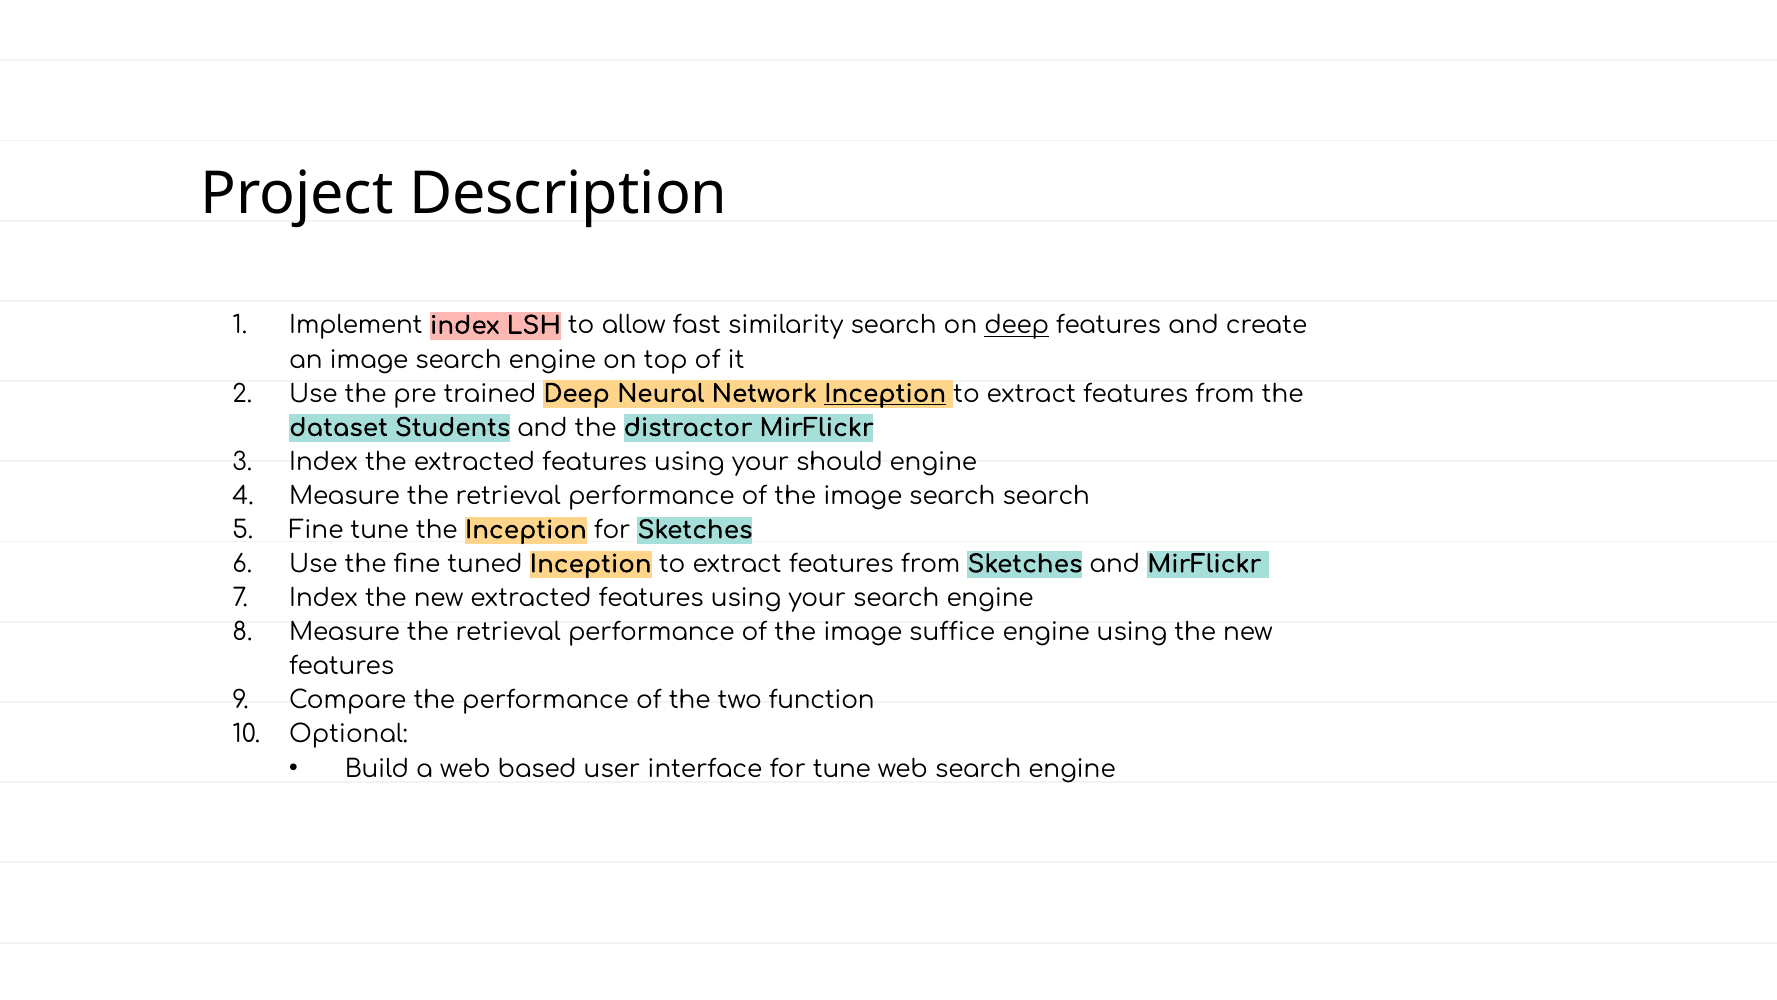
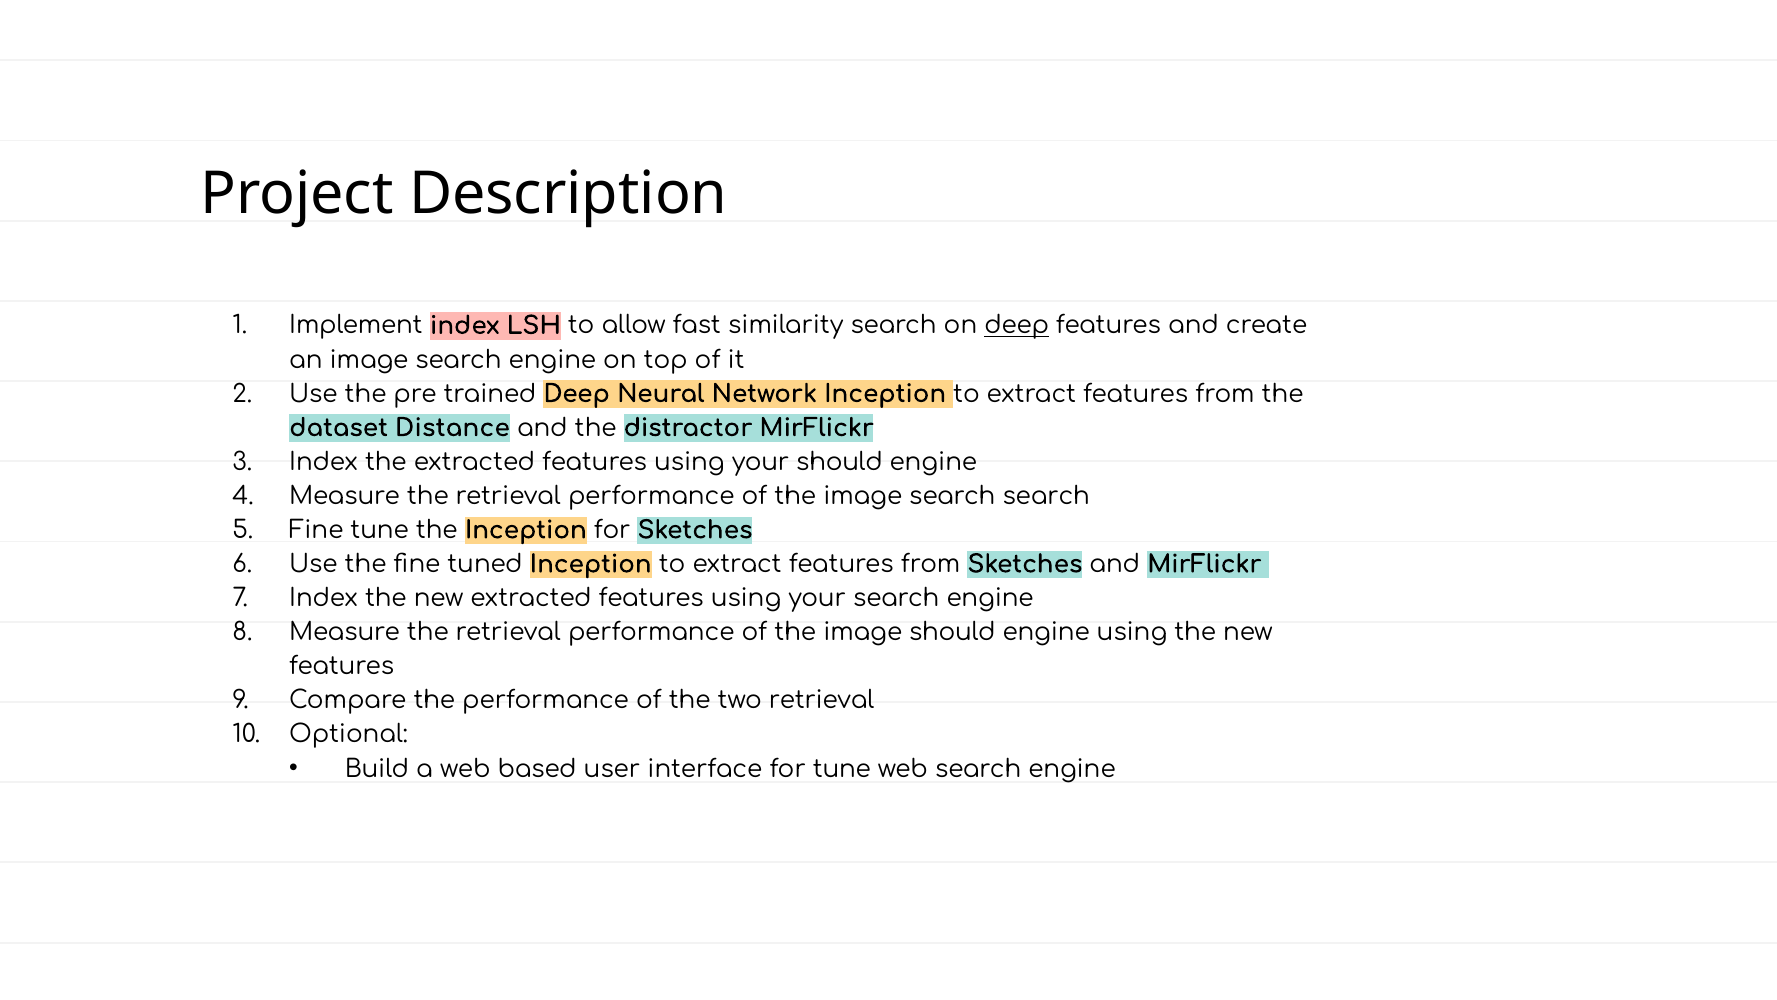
Inception underline: present -> none (885, 394)
Students: Students -> Distance (452, 428)
image suffice: suffice -> should (952, 632)
two function: function -> retrieval (822, 700)
